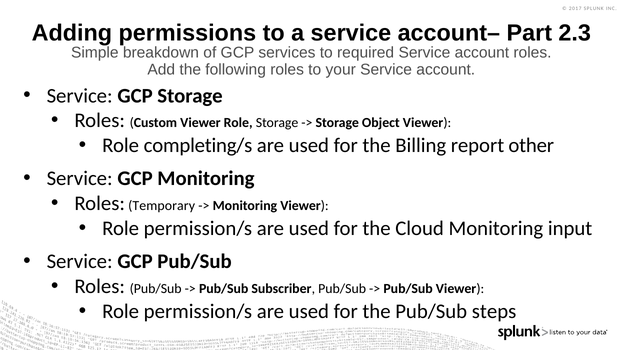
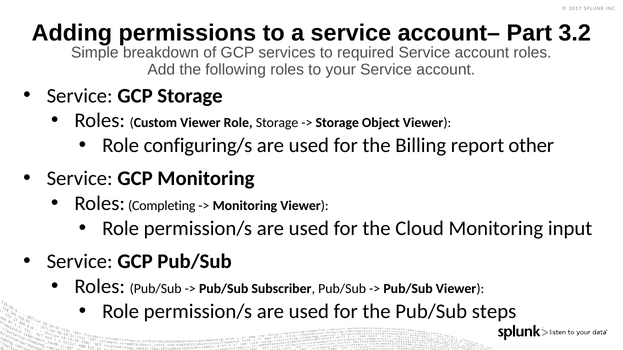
2.3: 2.3 -> 3.2 (575, 33)
completing/s: completing/s -> configuring/s (198, 146)
Temporary: Temporary -> Completing (162, 206)
